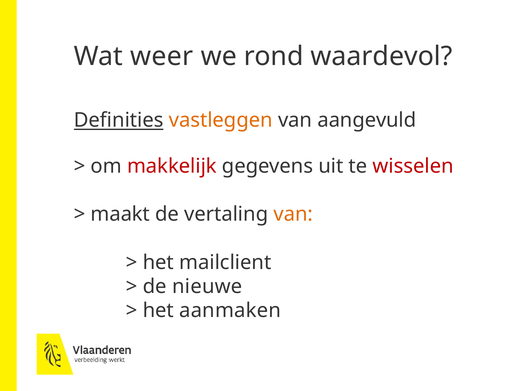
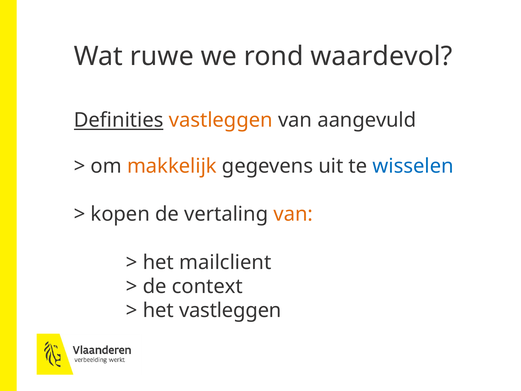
weer: weer -> ruwe (162, 56)
makkelijk colour: red -> orange (172, 166)
wisselen colour: red -> blue (413, 166)
maakt: maakt -> kopen (120, 214)
nieuwe: nieuwe -> context (207, 286)
het aanmaken: aanmaken -> vastleggen (230, 310)
